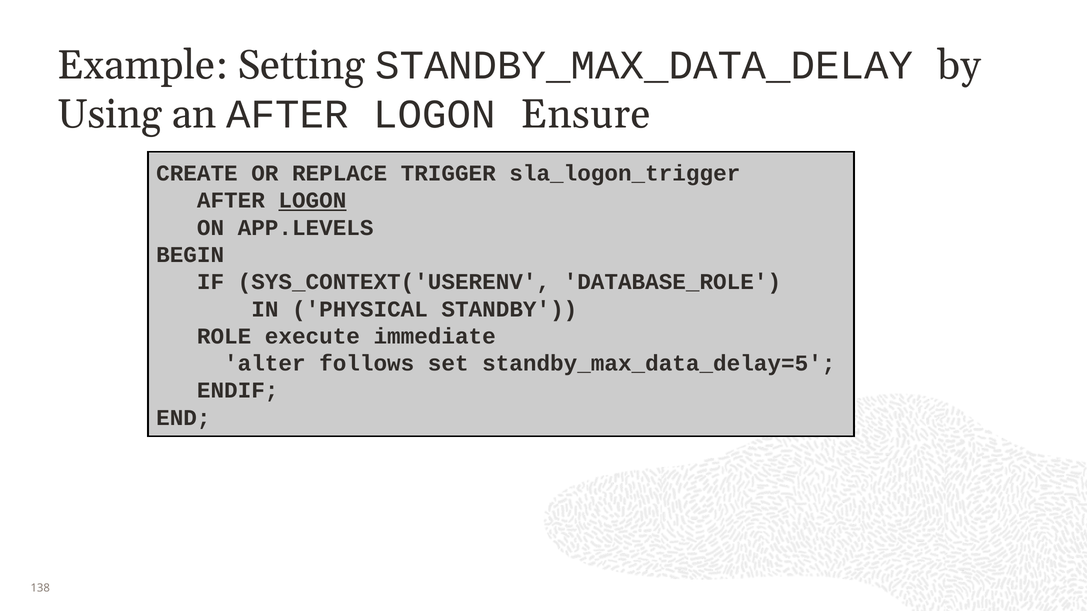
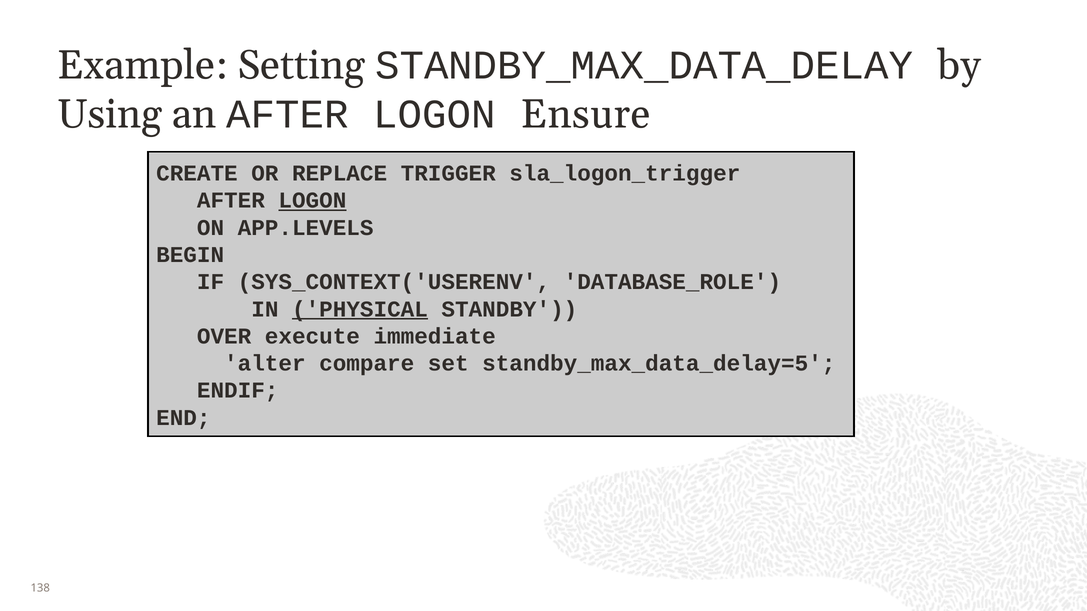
PHYSICAL underline: none -> present (360, 309)
ROLE: ROLE -> OVER (224, 336)
follows: follows -> compare (367, 364)
